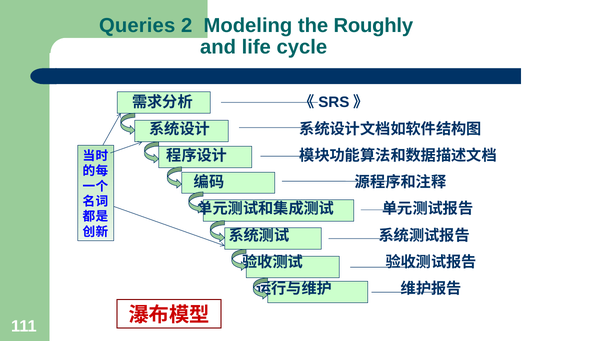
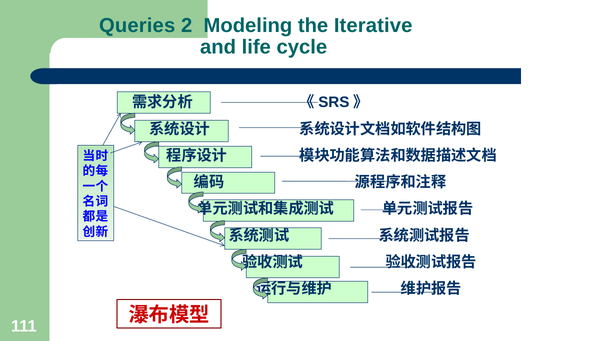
Roughly: Roughly -> Iterative (373, 25)
